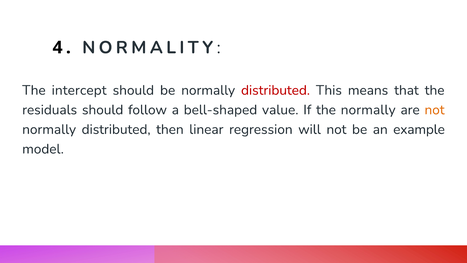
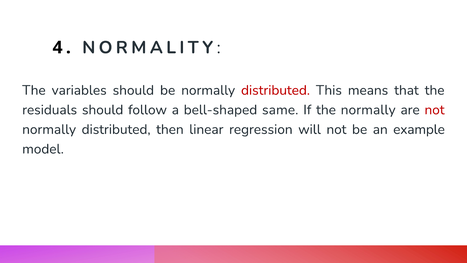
intercept: intercept -> variables (79, 90)
value: value -> same (280, 110)
not colour: orange -> red (435, 110)
